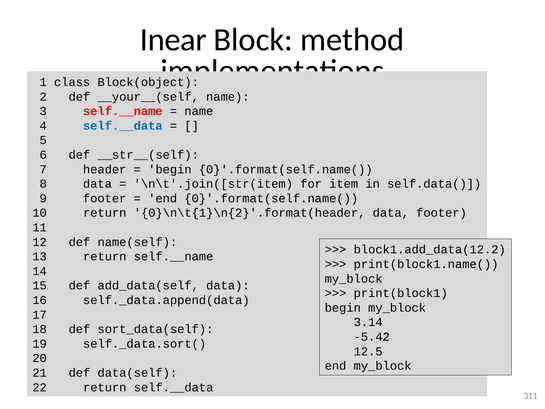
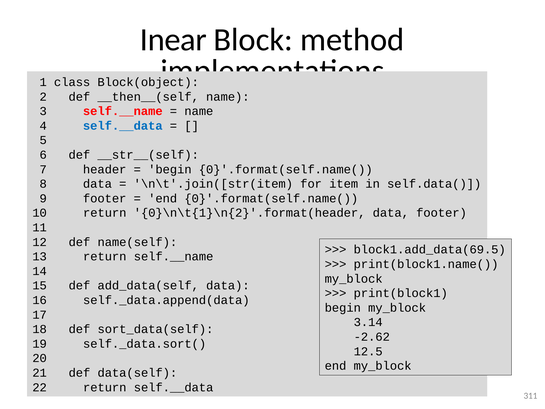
__your__(self: __your__(self -> __then__(self (148, 97)
block1.add_data(12.2: block1.add_data(12.2 -> block1.add_data(69.5 (430, 249)
-5.42: -5.42 -> -2.62 (372, 337)
